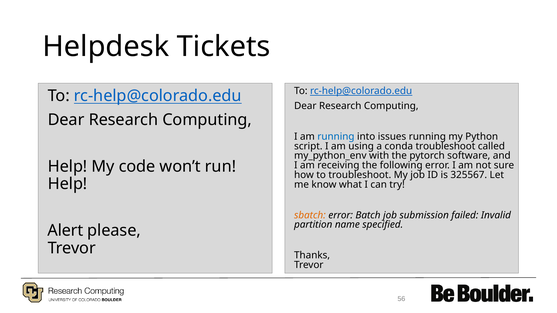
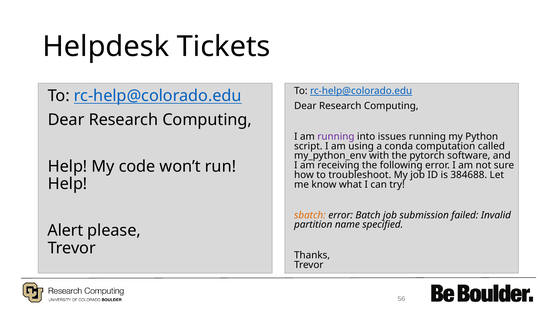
running colour: blue -> purple (336, 137)
conda troubleshoot: troubleshoot -> computation (445, 146)
325567: 325567 -> 384688 (469, 175)
